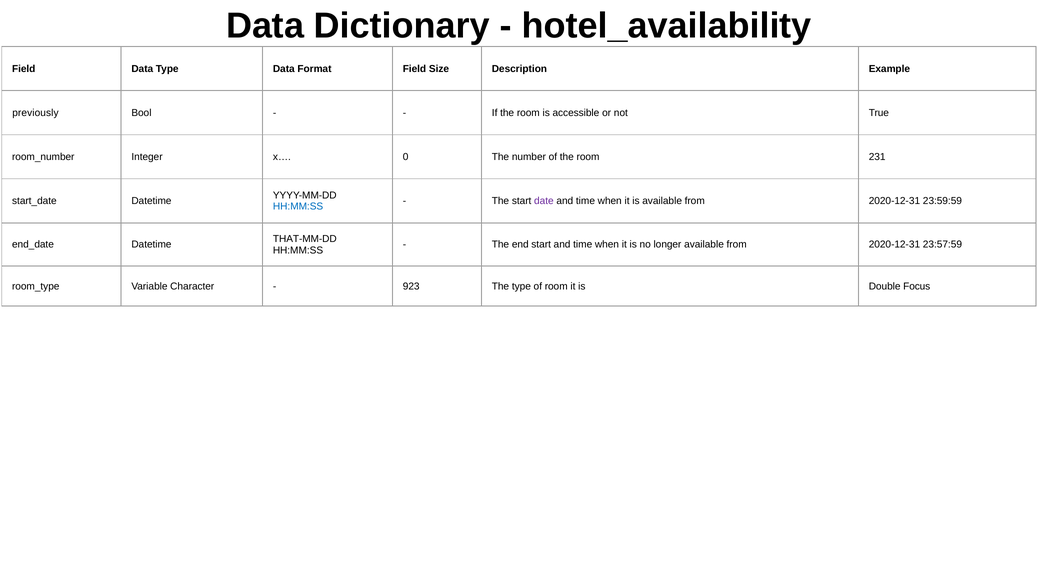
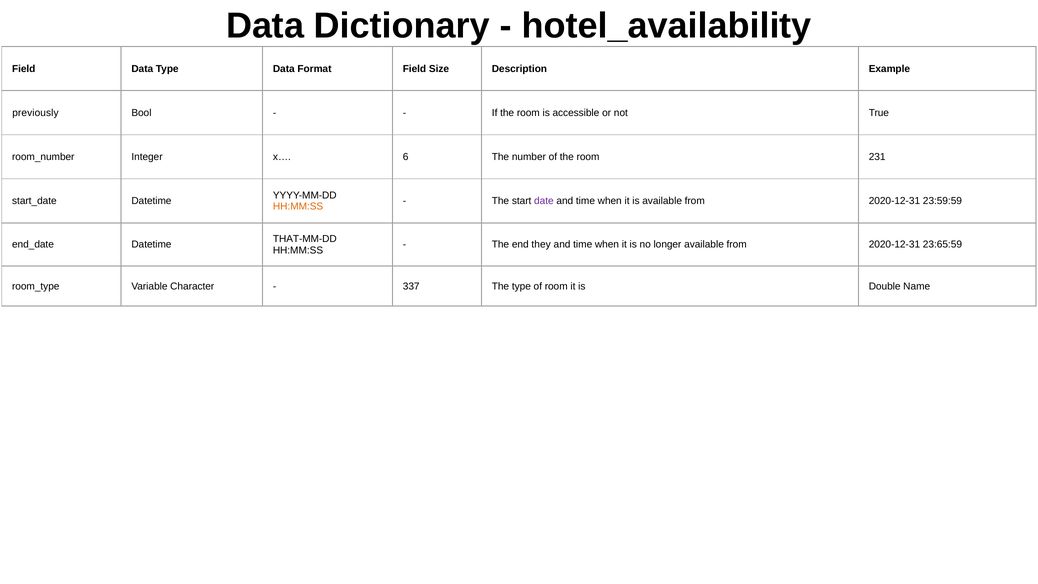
0: 0 -> 6 (406, 157)
HH:MM:SS colour: blue -> orange (298, 207)
end start: start -> they (541, 245)
23:57:59: 23:57:59 -> 23:65:59 (942, 245)
923: 923 -> 337 (411, 286)
Focus: Focus -> Name (917, 286)
